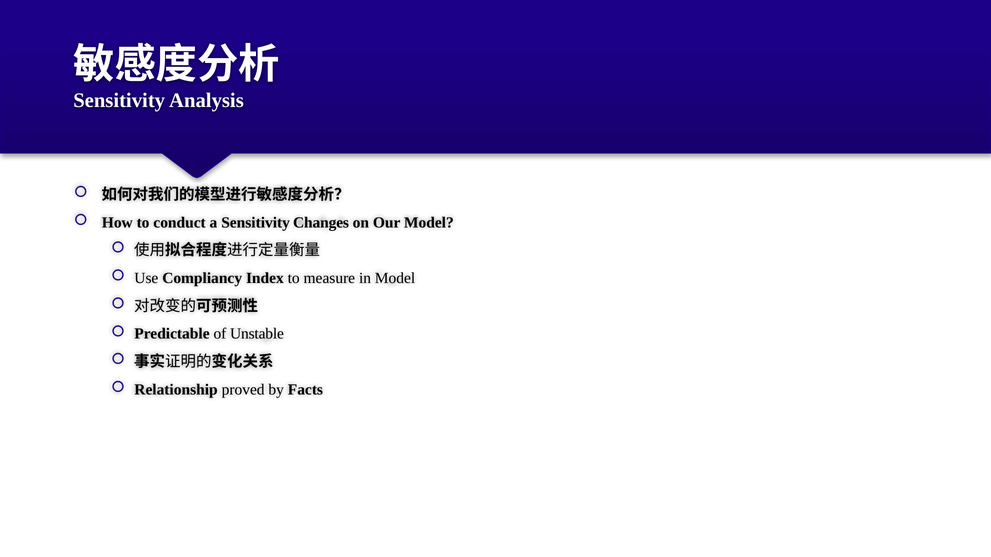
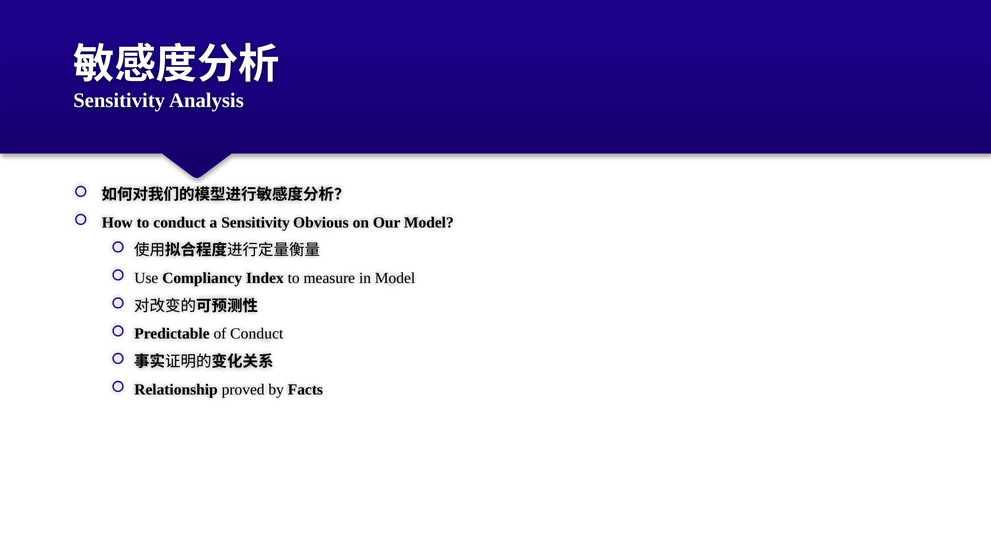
Changes: Changes -> Obvious (321, 223)
of Unstable: Unstable -> Conduct (257, 334)
